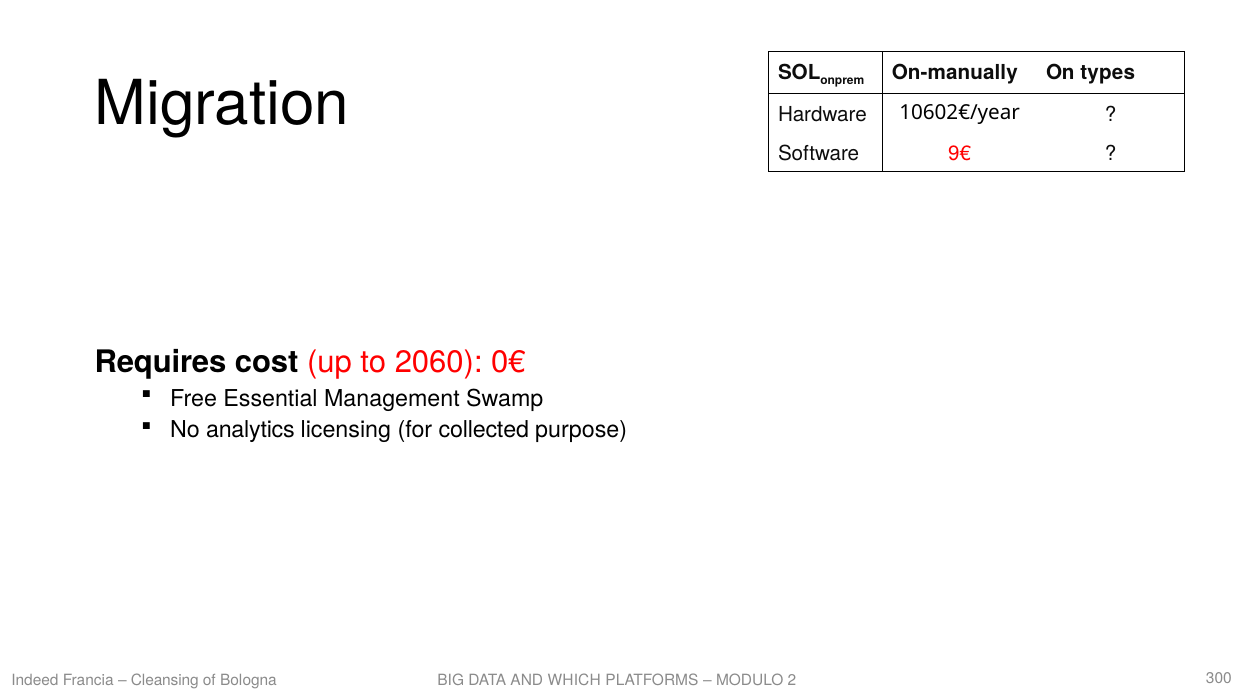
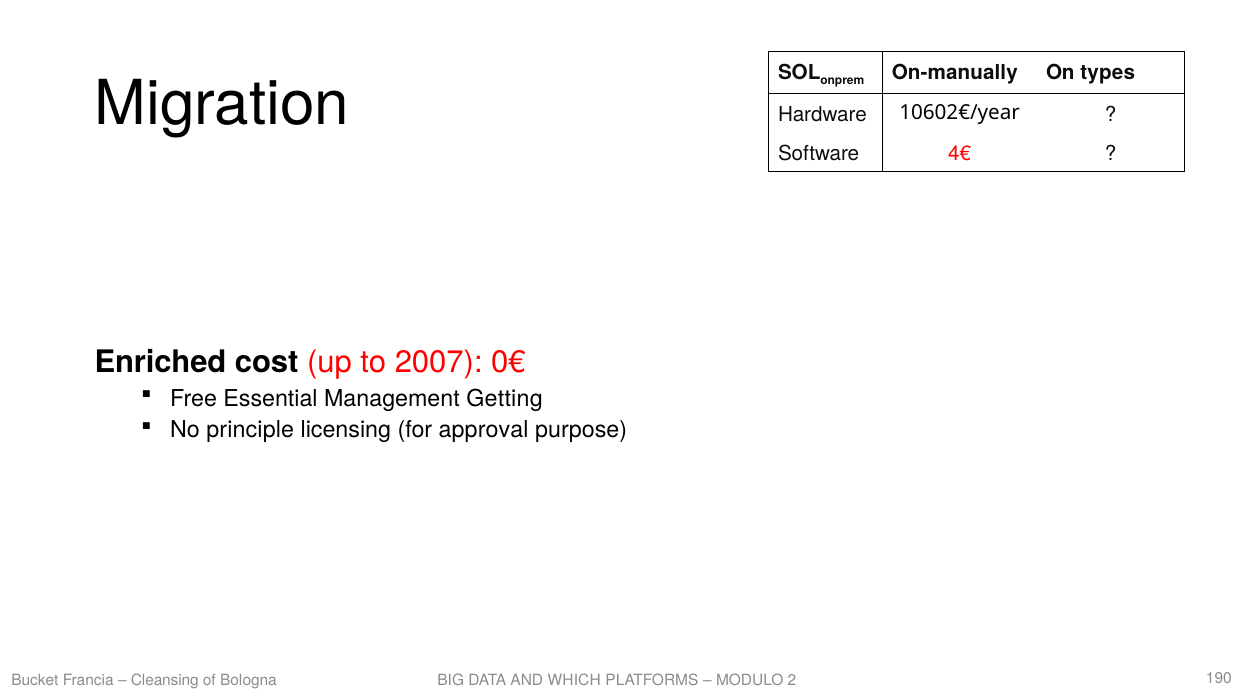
9€: 9€ -> 4€ (960, 154)
Requires: Requires -> Enriched (160, 363)
2060: 2060 -> 2007 (439, 363)
Swamp: Swamp -> Getting (505, 399)
analytics: analytics -> principle (250, 430)
collected: collected -> approval (484, 430)
Indeed: Indeed -> Bucket (35, 681)
300: 300 -> 190 (1219, 679)
